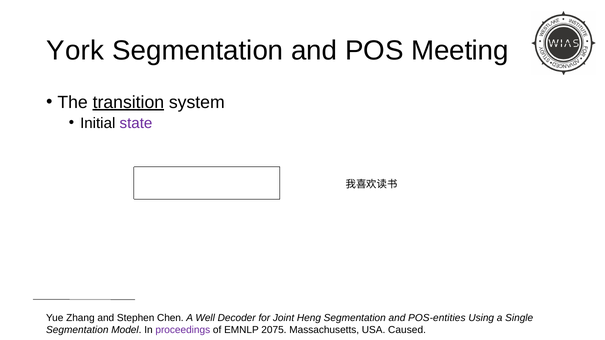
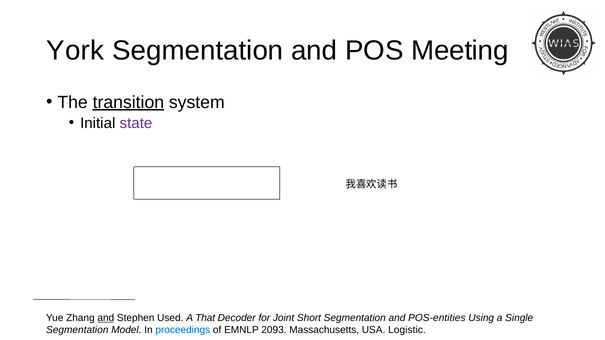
and underline: none -> present (106, 318)
Chen: Chen -> Used (170, 318)
Well: Well -> That (205, 318)
Heng: Heng -> Short (309, 318)
proceedings colour: purple -> blue (183, 330)
2075: 2075 -> 2093 (274, 330)
Caused: Caused -> Logistic (407, 330)
